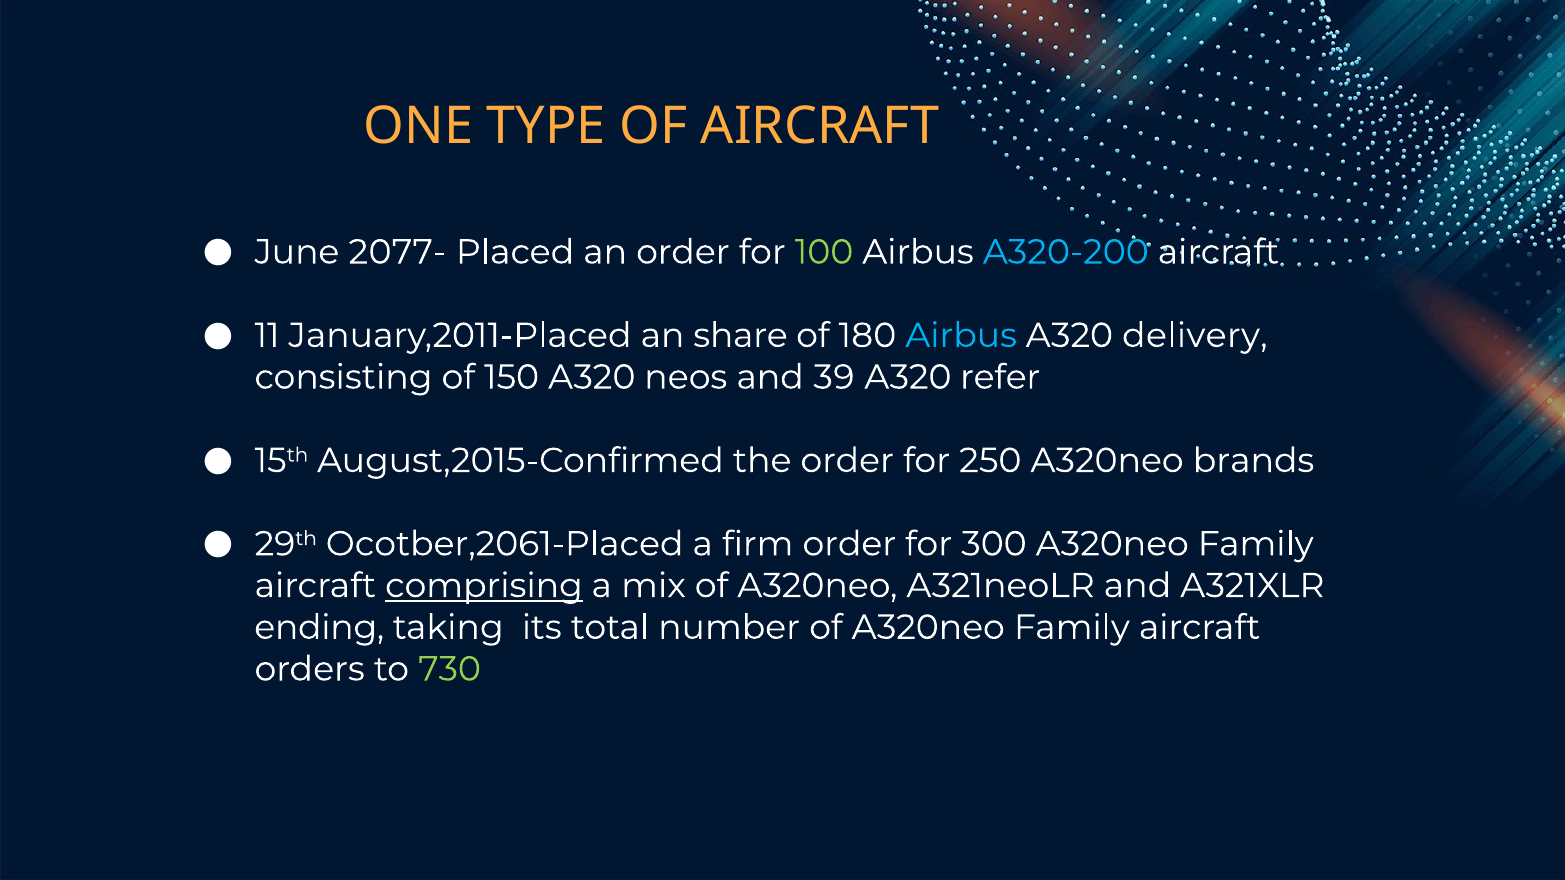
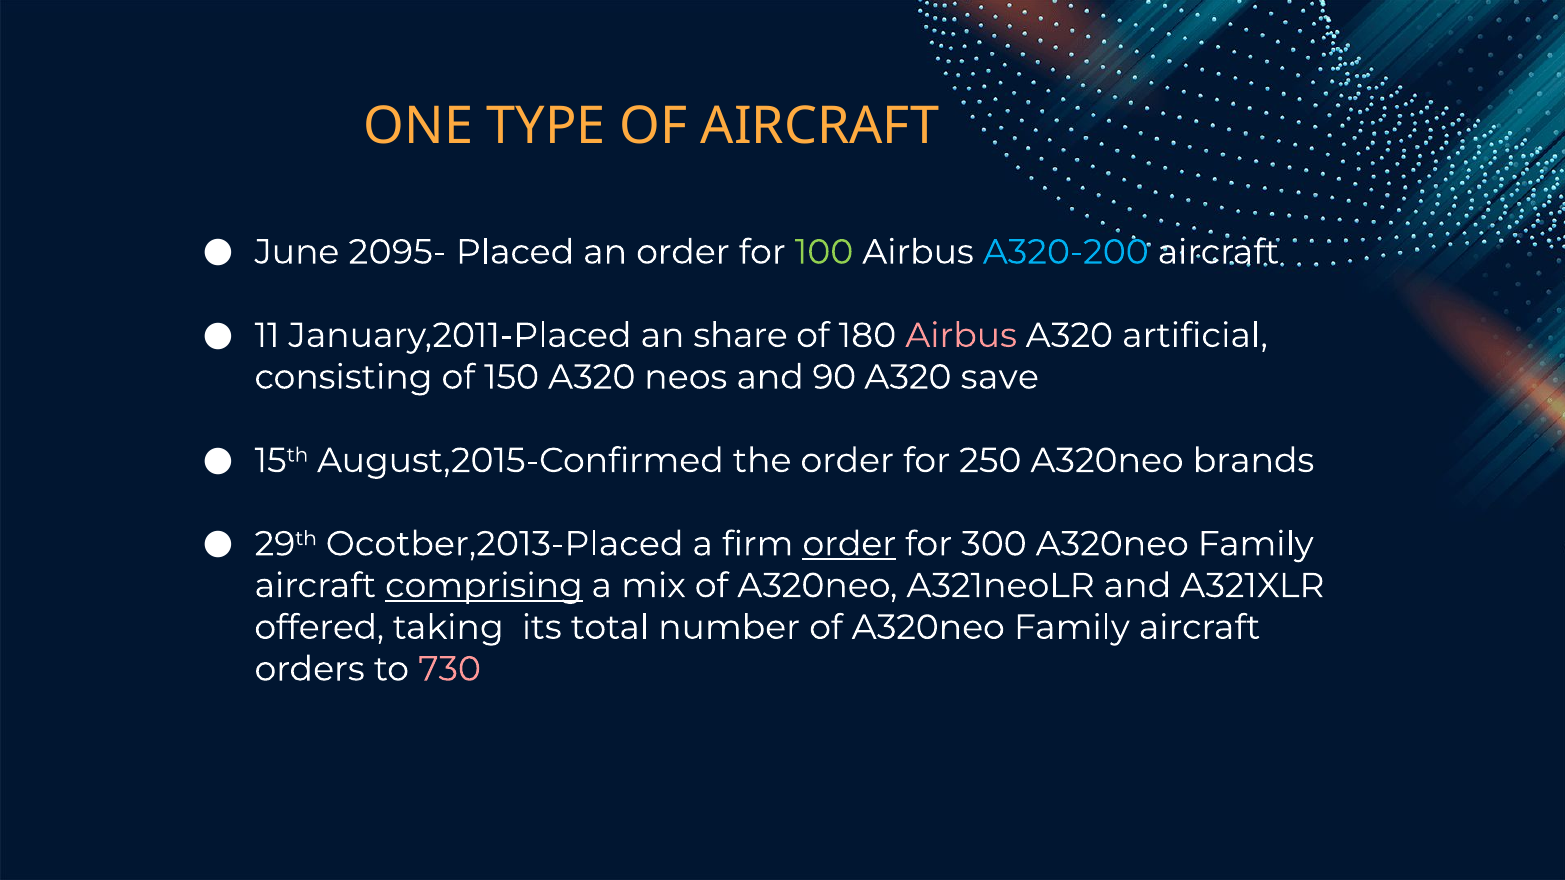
2077-: 2077- -> 2095- (398, 252)
Airbus colour: light blue -> pink (961, 336)
delivery: delivery -> artificial (1195, 336)
39: 39 -> 90 (834, 377)
refer: refer -> save (1000, 377)
Ocotber,2061-Placed: Ocotber,2061-Placed -> Ocotber,2013-Placed (505, 544)
order underline: none -> present (849, 544)
ending: ending -> offered (319, 628)
730 colour: light green -> pink (450, 669)
